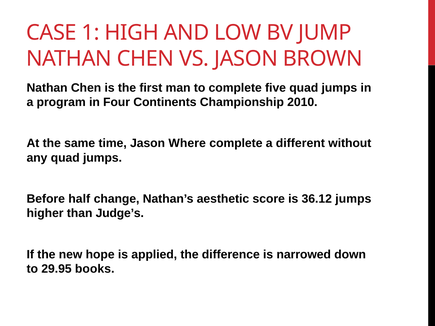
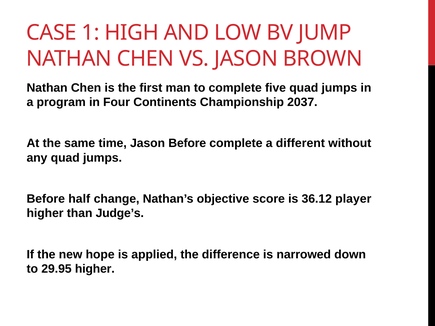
2010: 2010 -> 2037 (302, 102)
Jason Where: Where -> Before (187, 143)
aesthetic: aesthetic -> objective (223, 199)
36.12 jumps: jumps -> player (353, 199)
29.95 books: books -> higher (95, 269)
